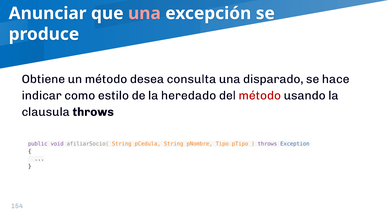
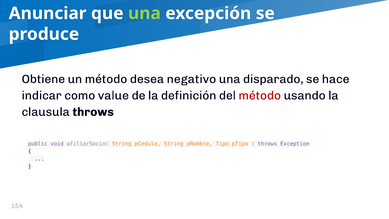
una colour: pink -> light green (144, 13)
consulta: consulta -> negativo (191, 79)
estilo: estilo -> value (113, 95)
heredado: heredado -> definición (189, 95)
